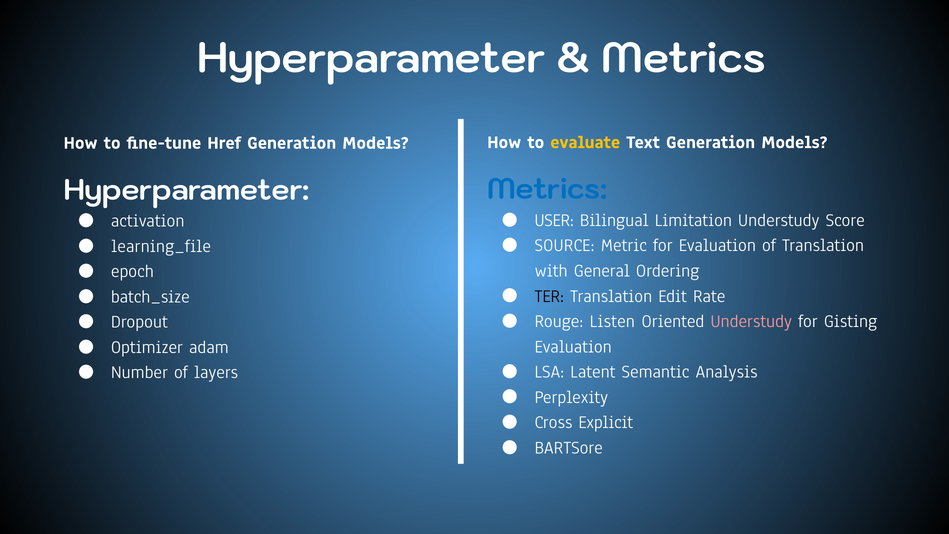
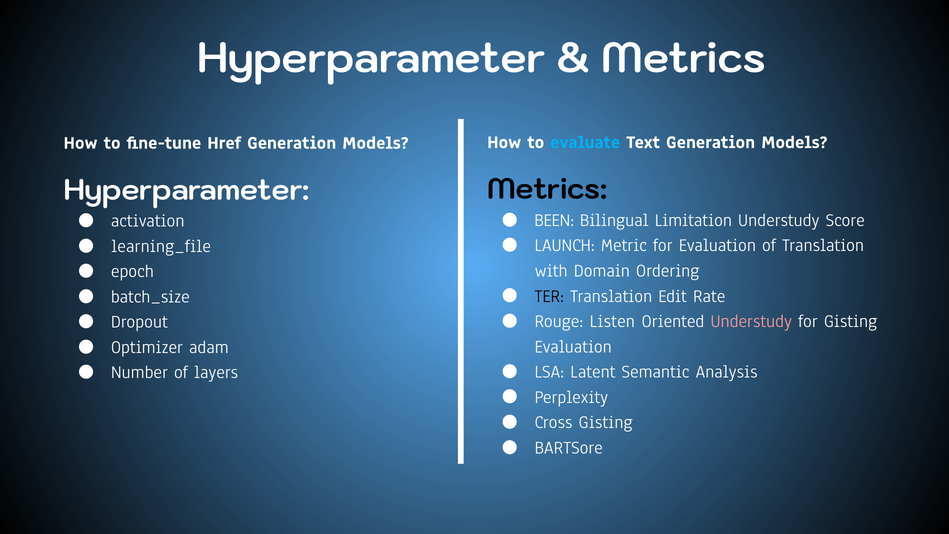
evaluate colour: yellow -> light blue (585, 142)
Metrics colour: blue -> black (547, 189)
USER: USER -> BEEN (554, 220)
SOURCE: SOURCE -> LAUNCH (565, 245)
General: General -> Domain (602, 271)
Cross Explicit: Explicit -> Gisting (606, 422)
